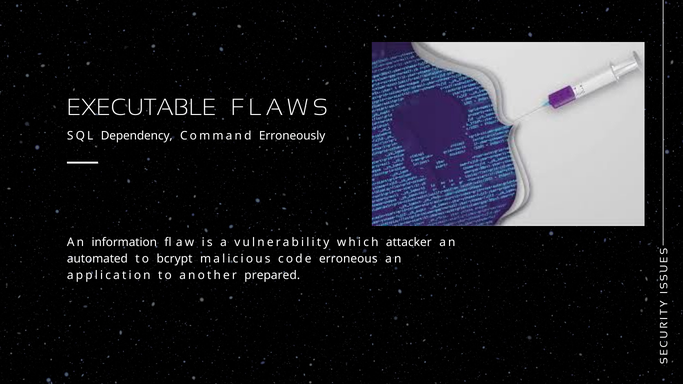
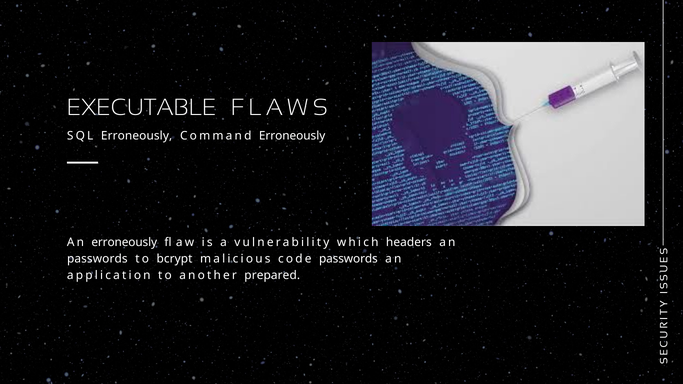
SQL Dependency: Dependency -> Erroneously (137, 136)
An information: information -> erroneously (124, 242)
attacker: attacker -> headers (409, 242)
automated: automated -> passwords (97, 259)
code erroneous: erroneous -> passwords (348, 259)
